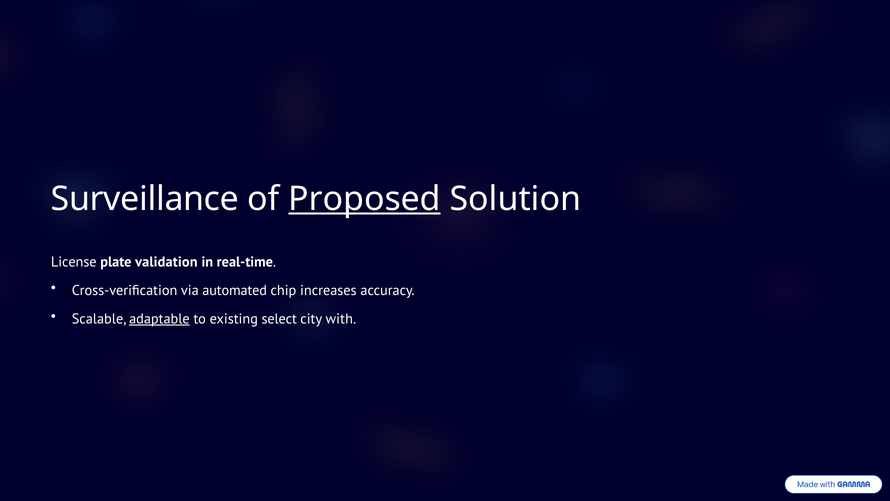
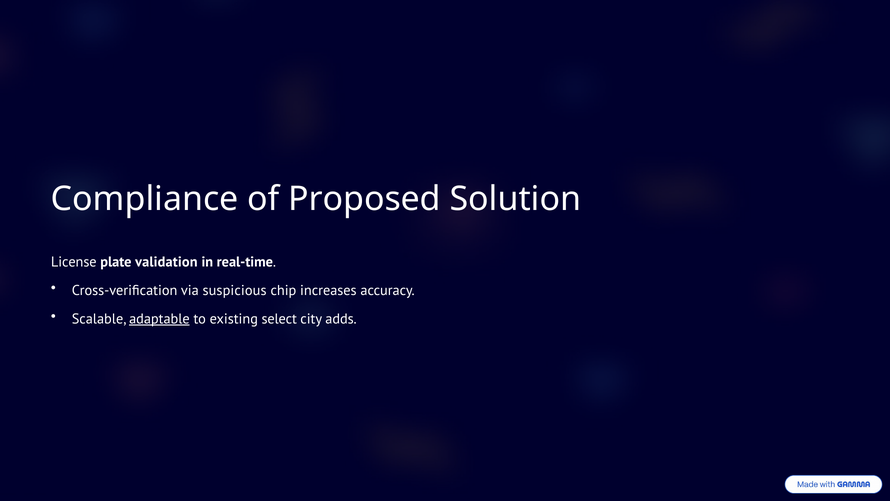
Surveillance: Surveillance -> Compliance (145, 199)
Proposed underline: present -> none (365, 199)
automated: automated -> suspicious (235, 290)
with: with -> adds (341, 319)
